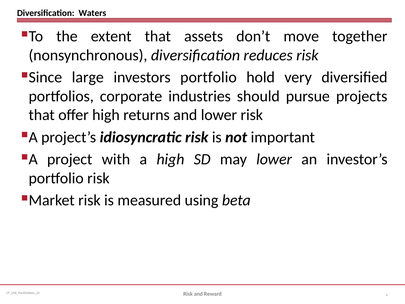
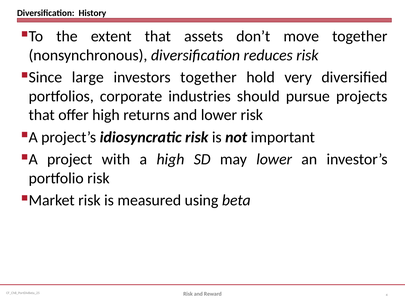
Waters: Waters -> History (92, 13)
investors portfolio: portfolio -> together (208, 77)
